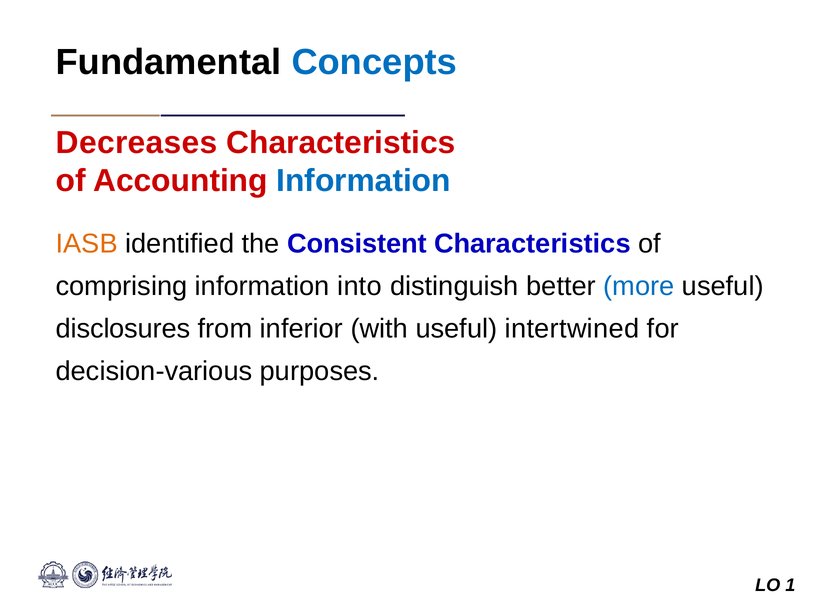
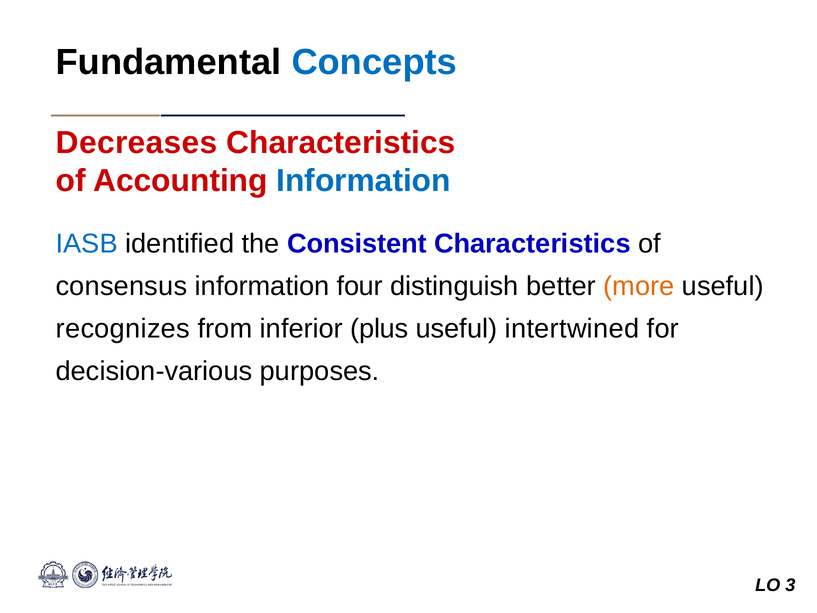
IASB colour: orange -> blue (87, 244)
comprising: comprising -> consensus (121, 286)
into: into -> four (360, 286)
more colour: blue -> orange (639, 286)
disclosures: disclosures -> recognizes (123, 329)
with: with -> plus (379, 329)
1: 1 -> 3 (790, 585)
